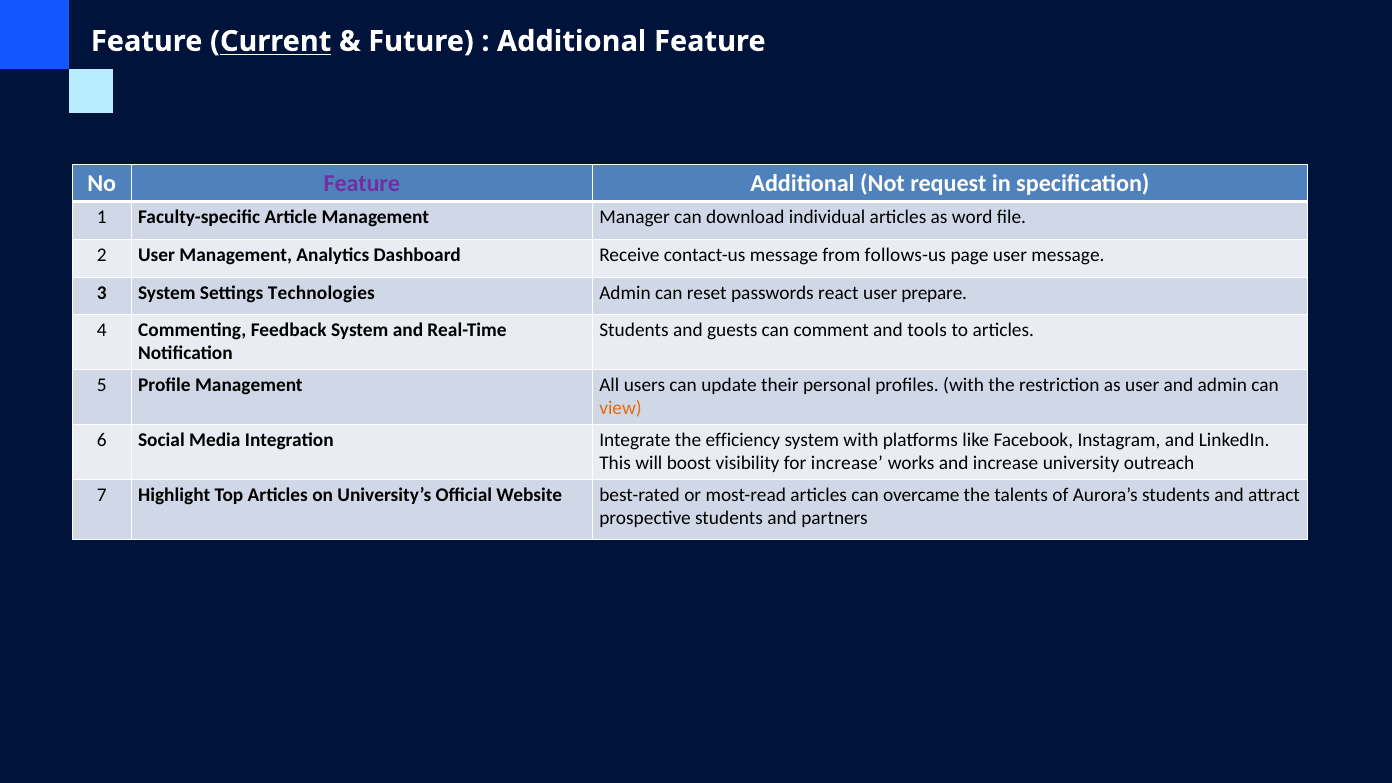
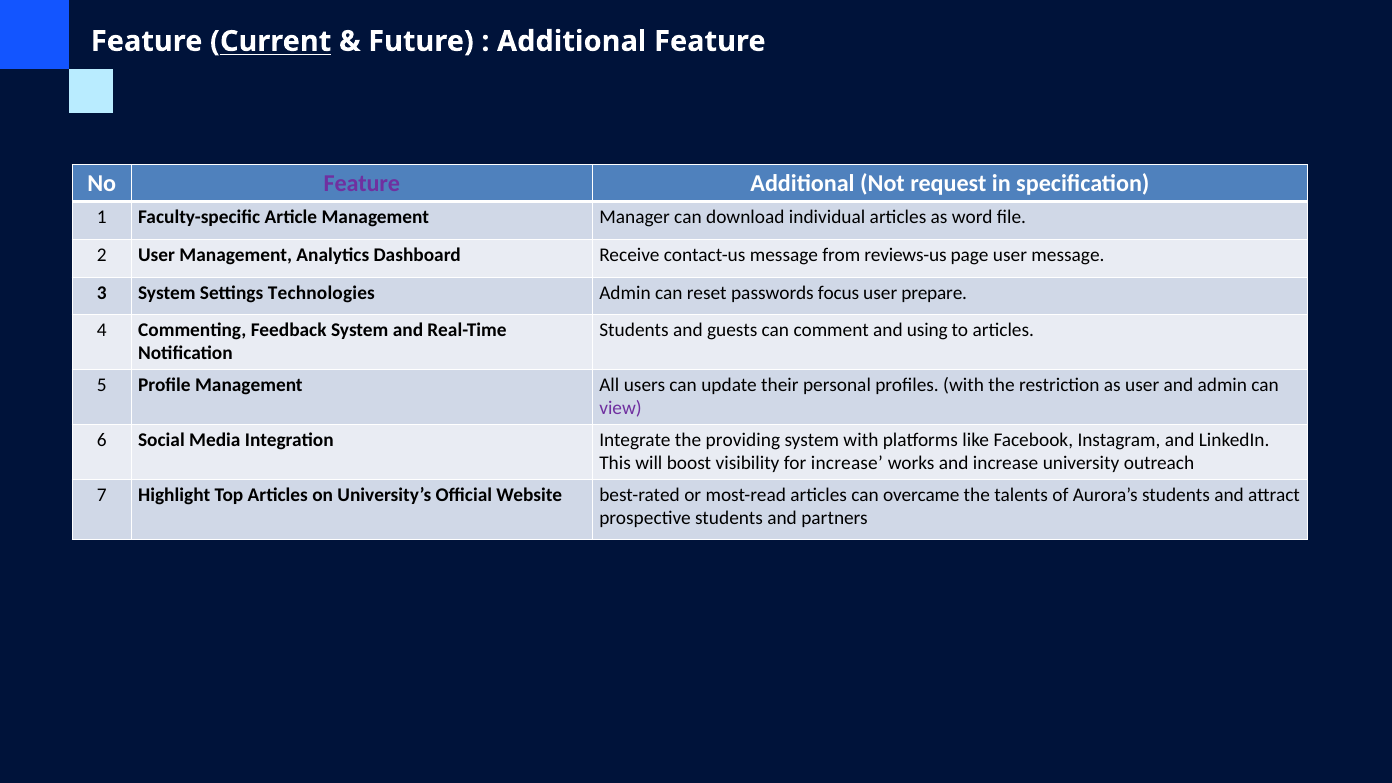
follows-us: follows-us -> reviews-us (906, 255)
react: react -> focus (839, 293)
tools: tools -> using (927, 330)
view colour: orange -> purple (621, 408)
efficiency: efficiency -> providing (743, 440)
